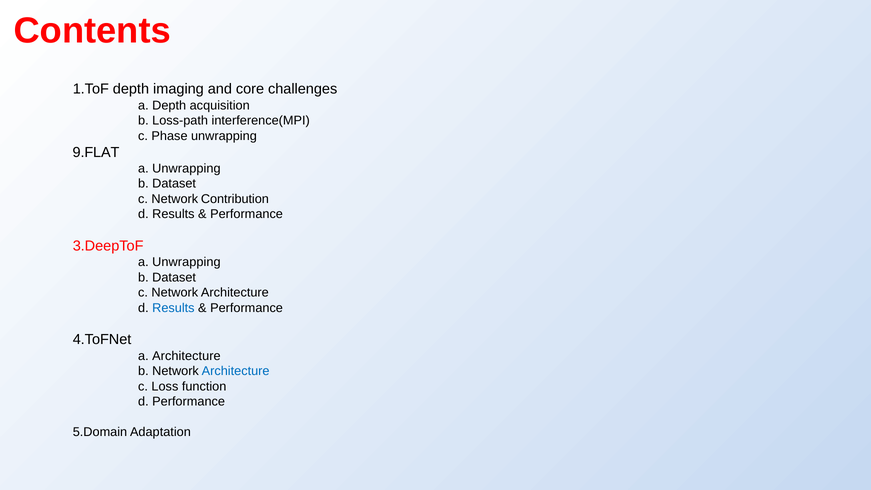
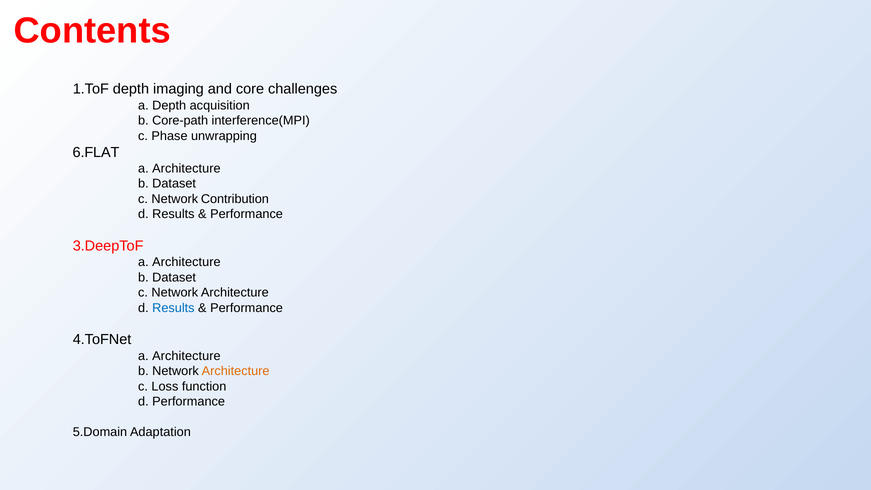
Loss-path: Loss-path -> Core-path (180, 121)
9.FLAT: 9.FLAT -> 6.FLAT (96, 152)
Unwrapping: Unwrapping -> Architecture (186, 168)
Unwrapping: Unwrapping -> Architecture (186, 262)
Architecture colour: blue -> orange (236, 371)
